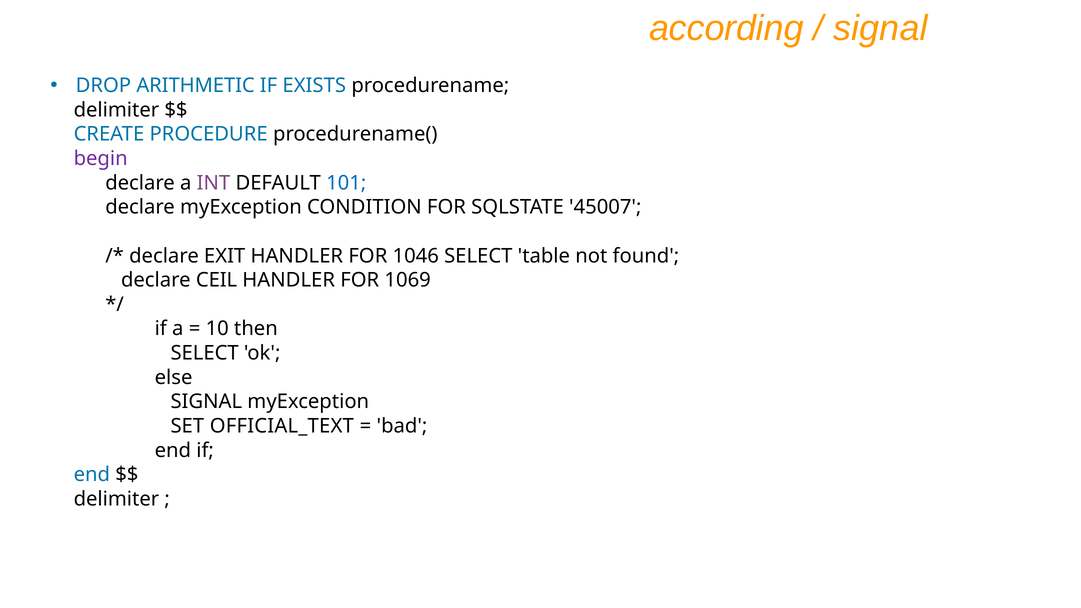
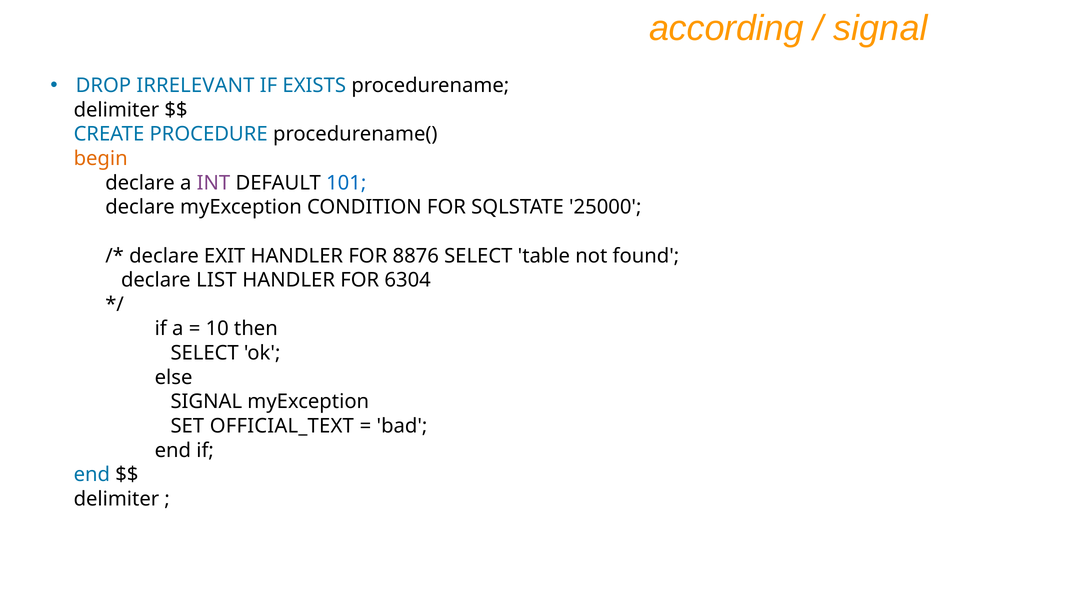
ARITHMETIC: ARITHMETIC -> IRRELEVANT (195, 86)
begin colour: purple -> orange (101, 159)
45007: 45007 -> 25000 (605, 207)
1046: 1046 -> 8876 (416, 256)
CEIL: CEIL -> LIST (216, 280)
1069: 1069 -> 6304 (408, 280)
